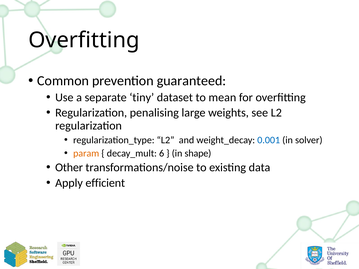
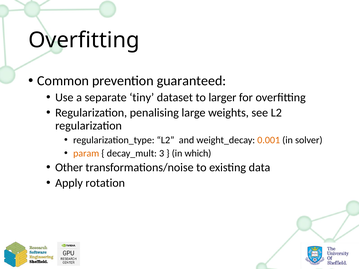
mean: mean -> larger (222, 97)
0.001 colour: blue -> orange (269, 140)
6: 6 -> 3 (162, 153)
shape: shape -> which (198, 153)
efficient: efficient -> rotation (105, 183)
